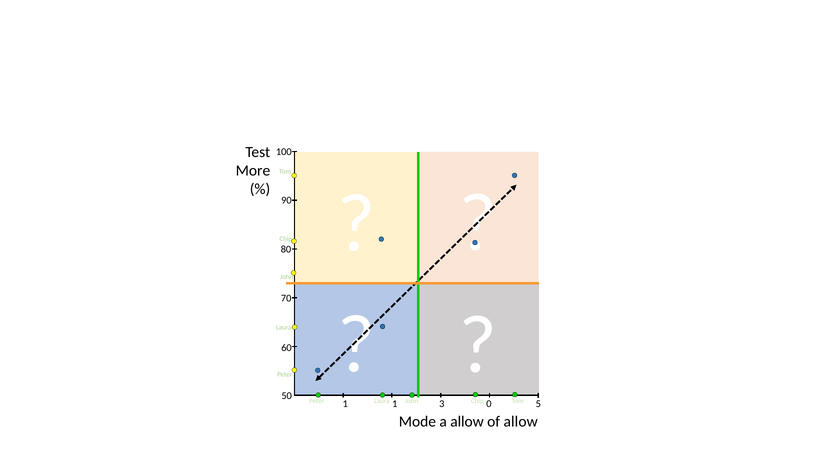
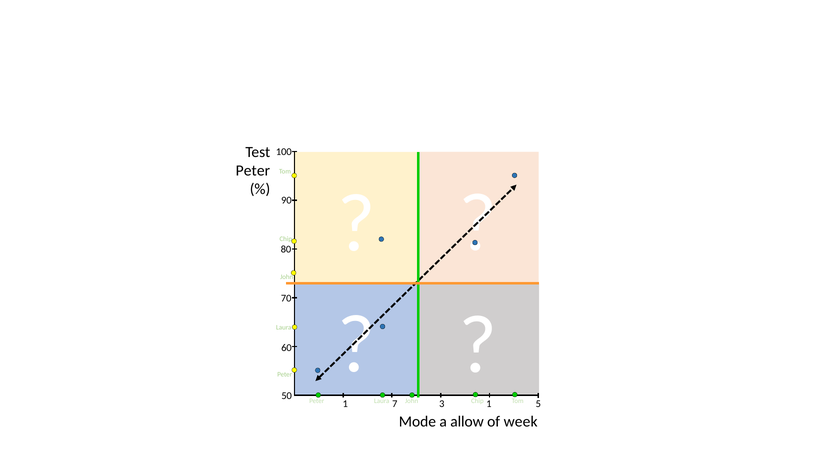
More: More -> Peter (253, 170)
1 1: 1 -> 7 (395, 403)
3 0: 0 -> 1 (489, 403)
of allow: allow -> week (521, 421)
